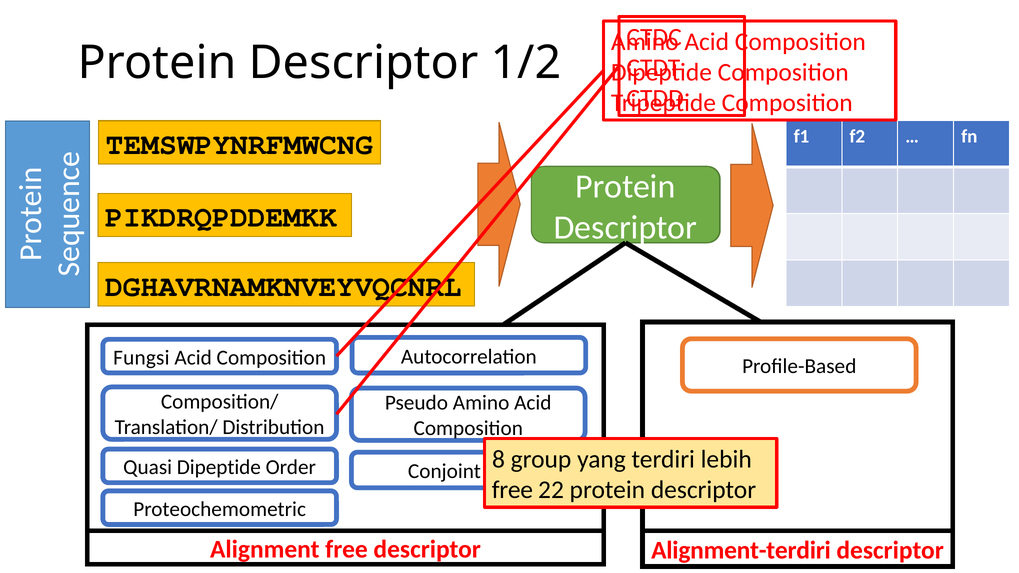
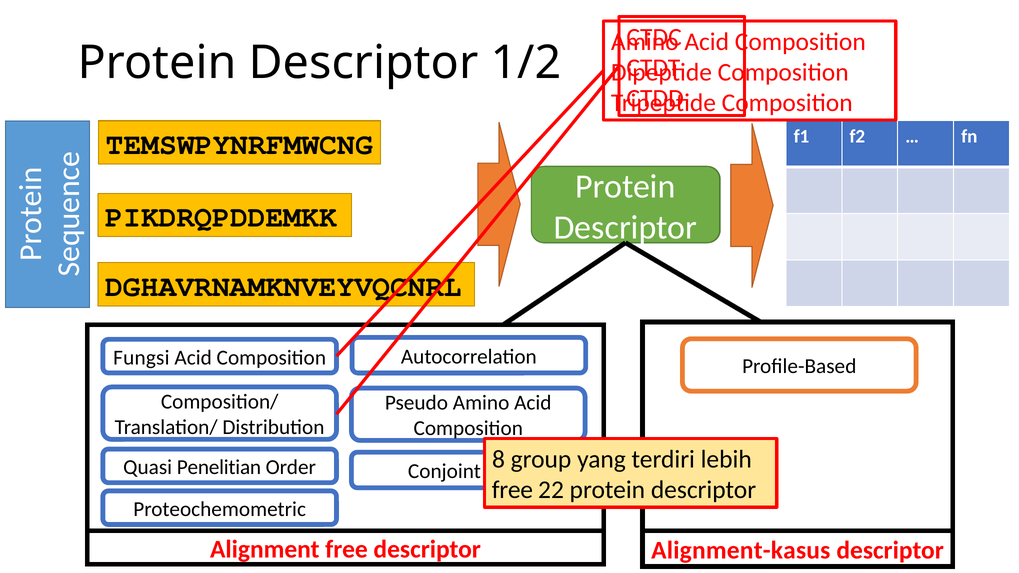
Quasi Dipeptide: Dipeptide -> Penelitian (219, 468)
Alignment-terdiri: Alignment-terdiri -> Alignment-kasus (741, 551)
